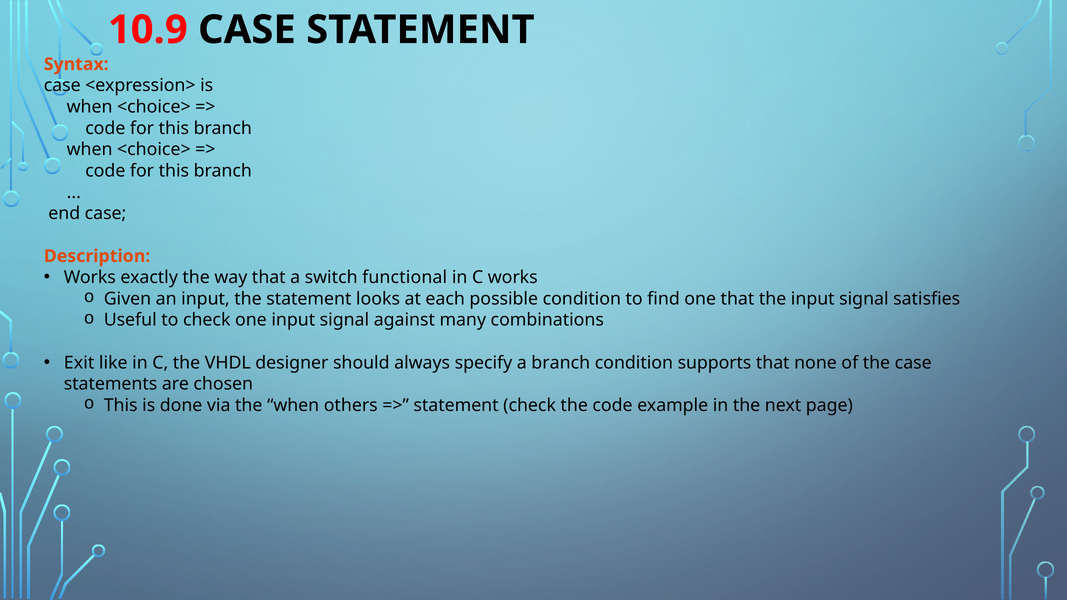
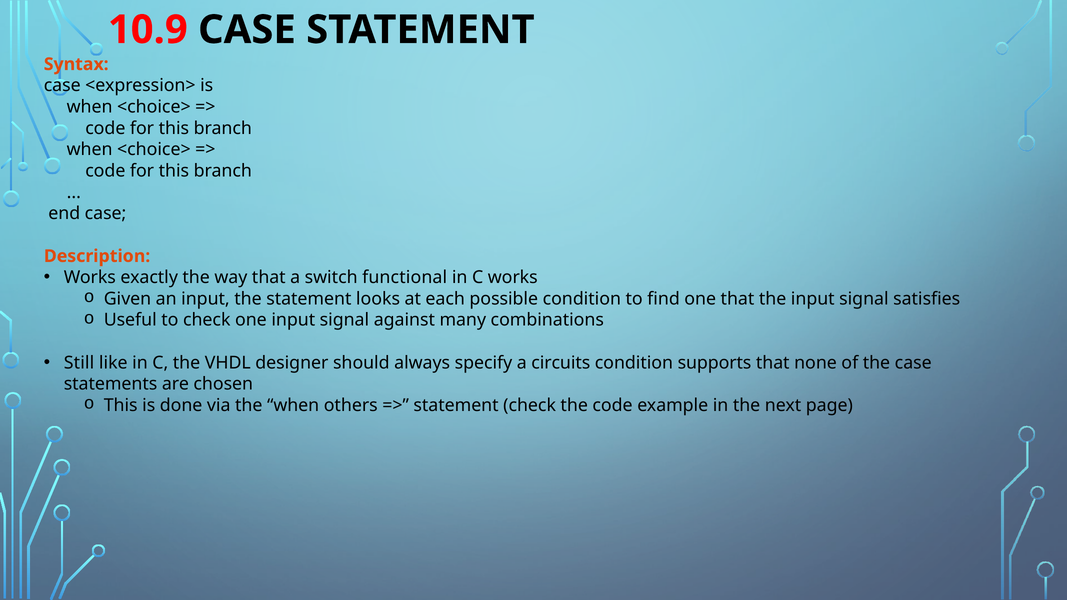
Exit: Exit -> Still (79, 363)
a branch: branch -> circuits (561, 363)
